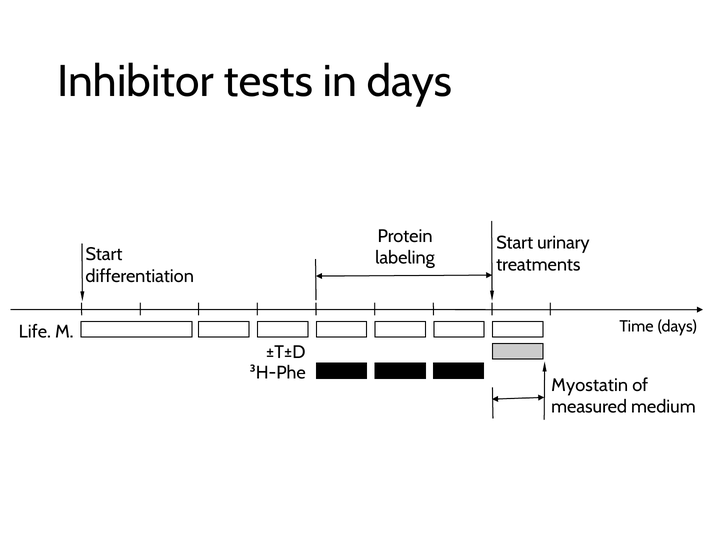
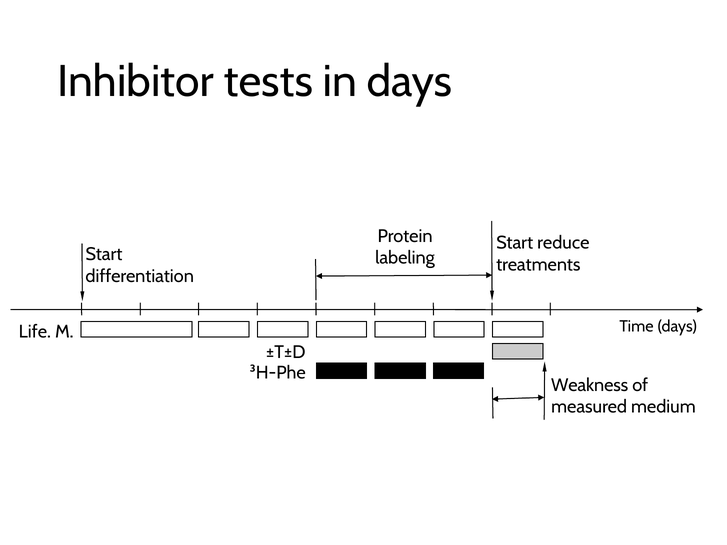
urinary: urinary -> reduce (563, 243)
Myostatin: Myostatin -> Weakness (590, 385)
